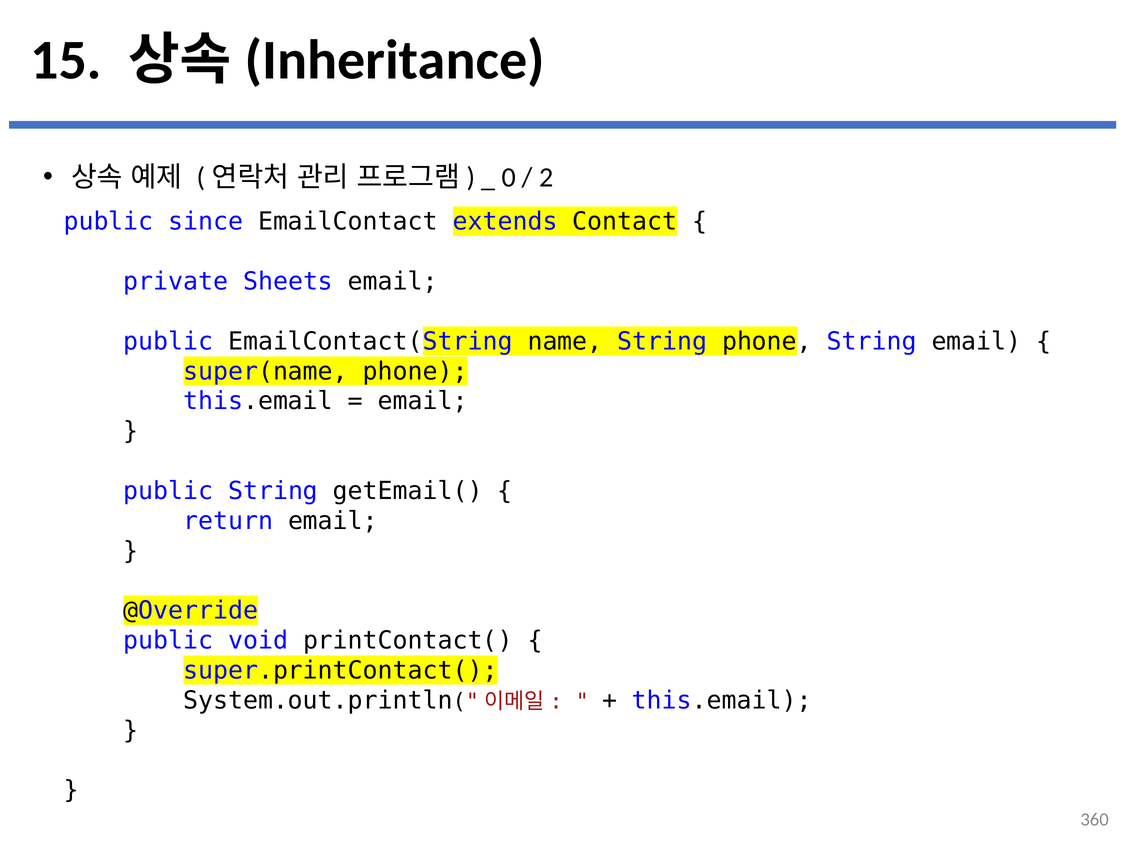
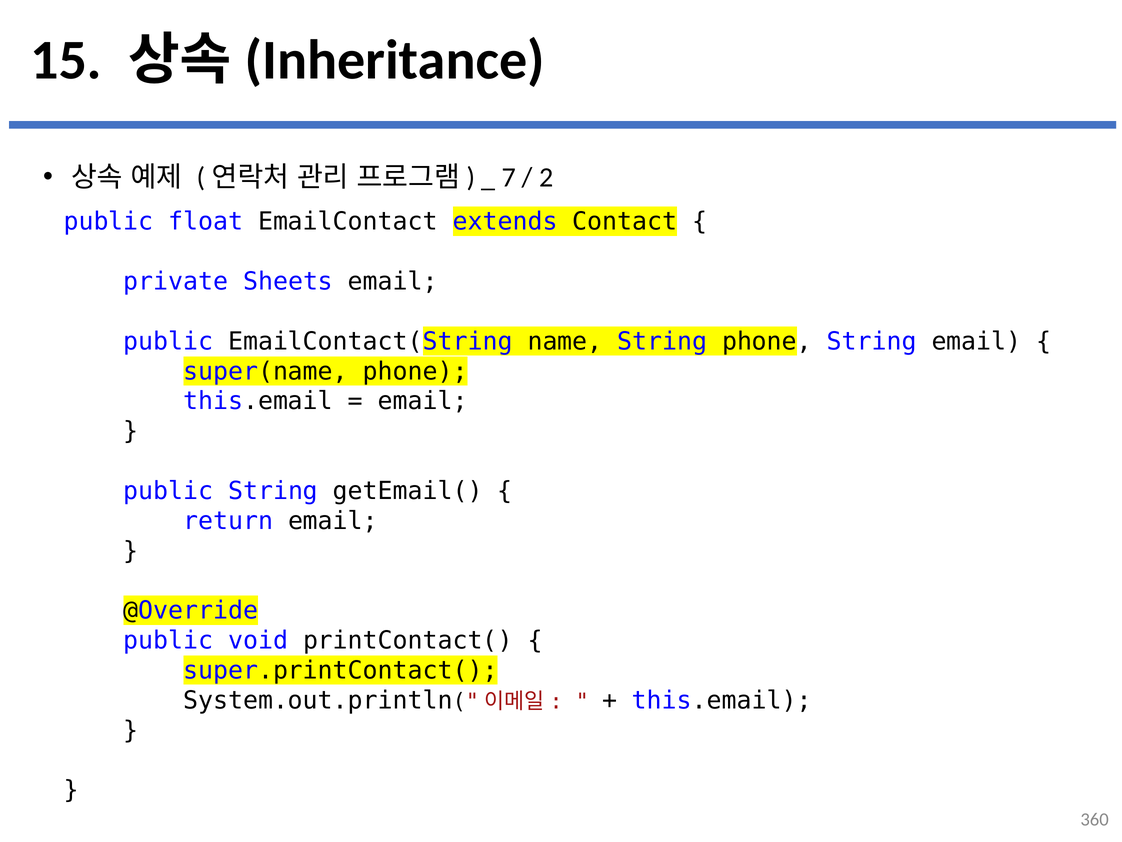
0: 0 -> 7 (509, 177)
since: since -> float (206, 222)
